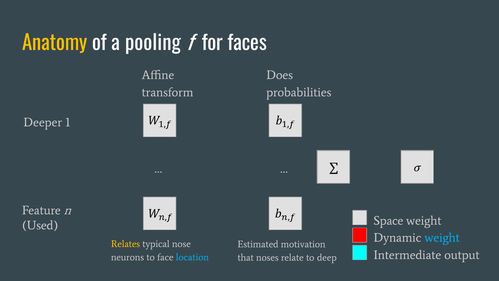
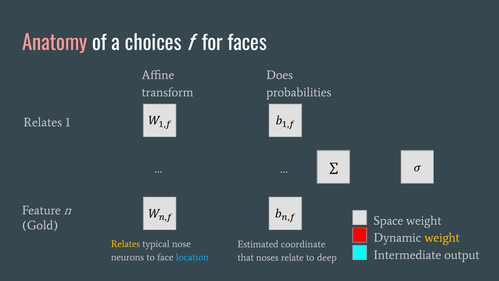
Anatomy colour: yellow -> pink (55, 43)
pooling: pooling -> choices (153, 43)
Deeper: Deeper -> Relates (43, 122)
Used: Used -> Gold (40, 225)
weight colour: light blue -> yellow (442, 238)
motivation: motivation -> coordinate (303, 244)
